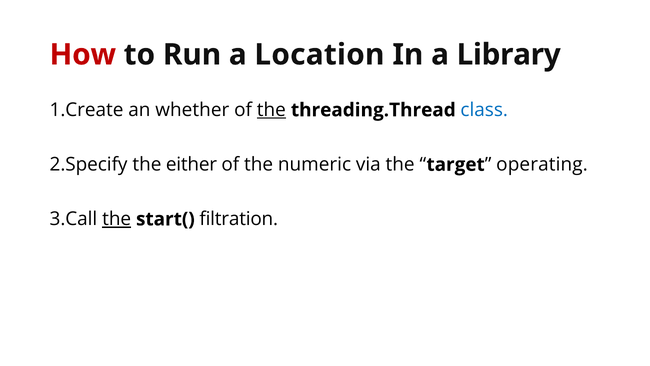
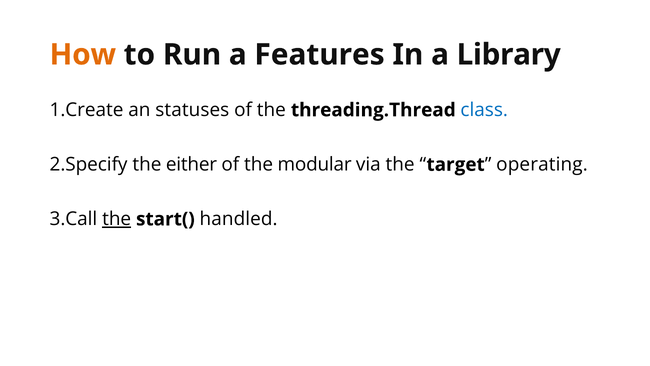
How colour: red -> orange (83, 55)
Location: Location -> Features (320, 55)
whether: whether -> statuses (192, 110)
the underline: present -> none (271, 110)
numeric: numeric -> modular (315, 164)
filtration: filtration -> handled (239, 219)
